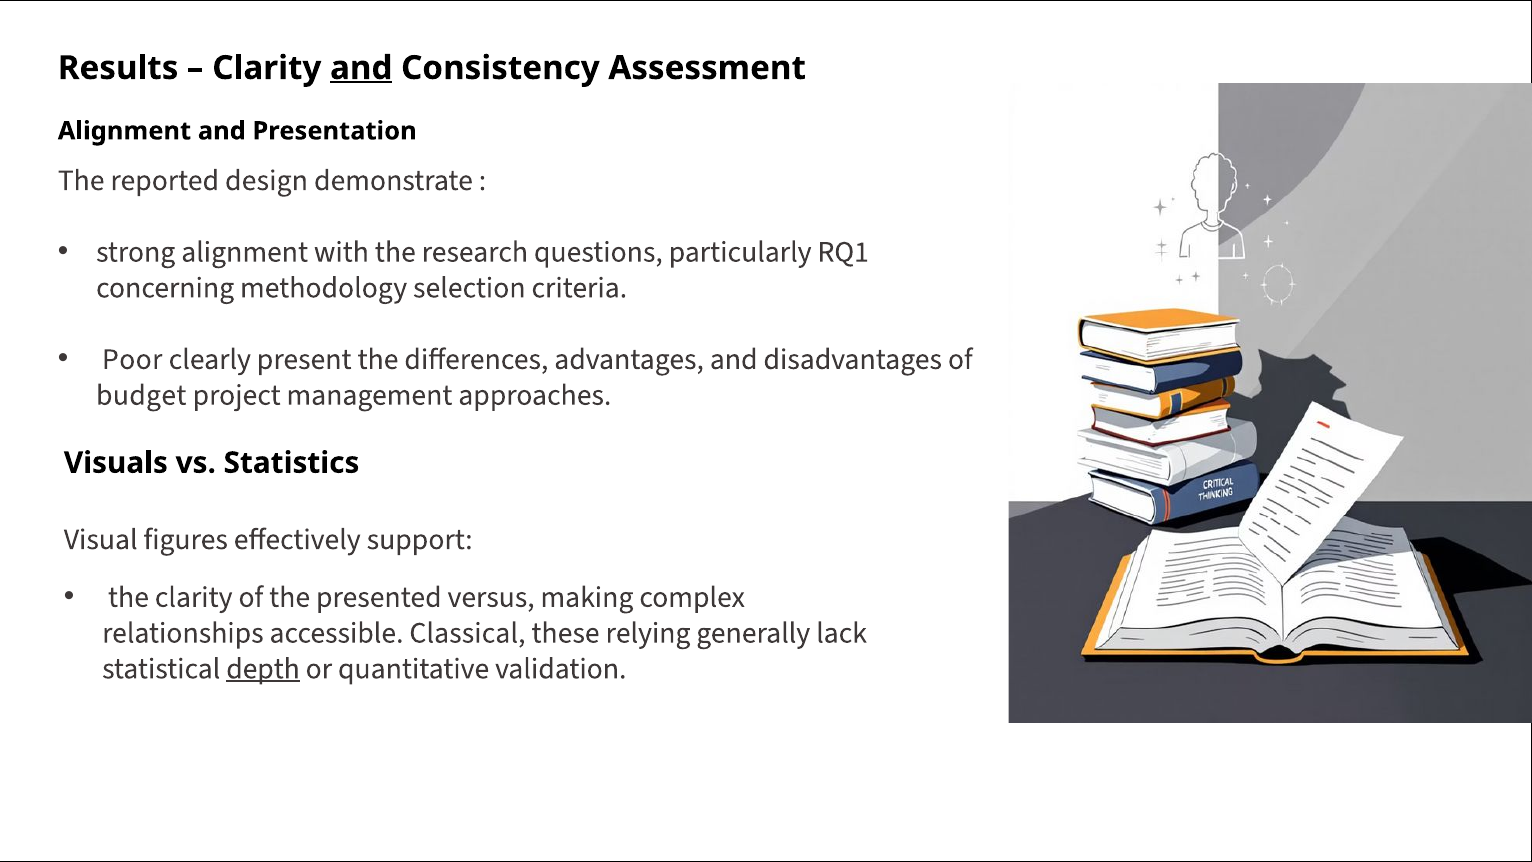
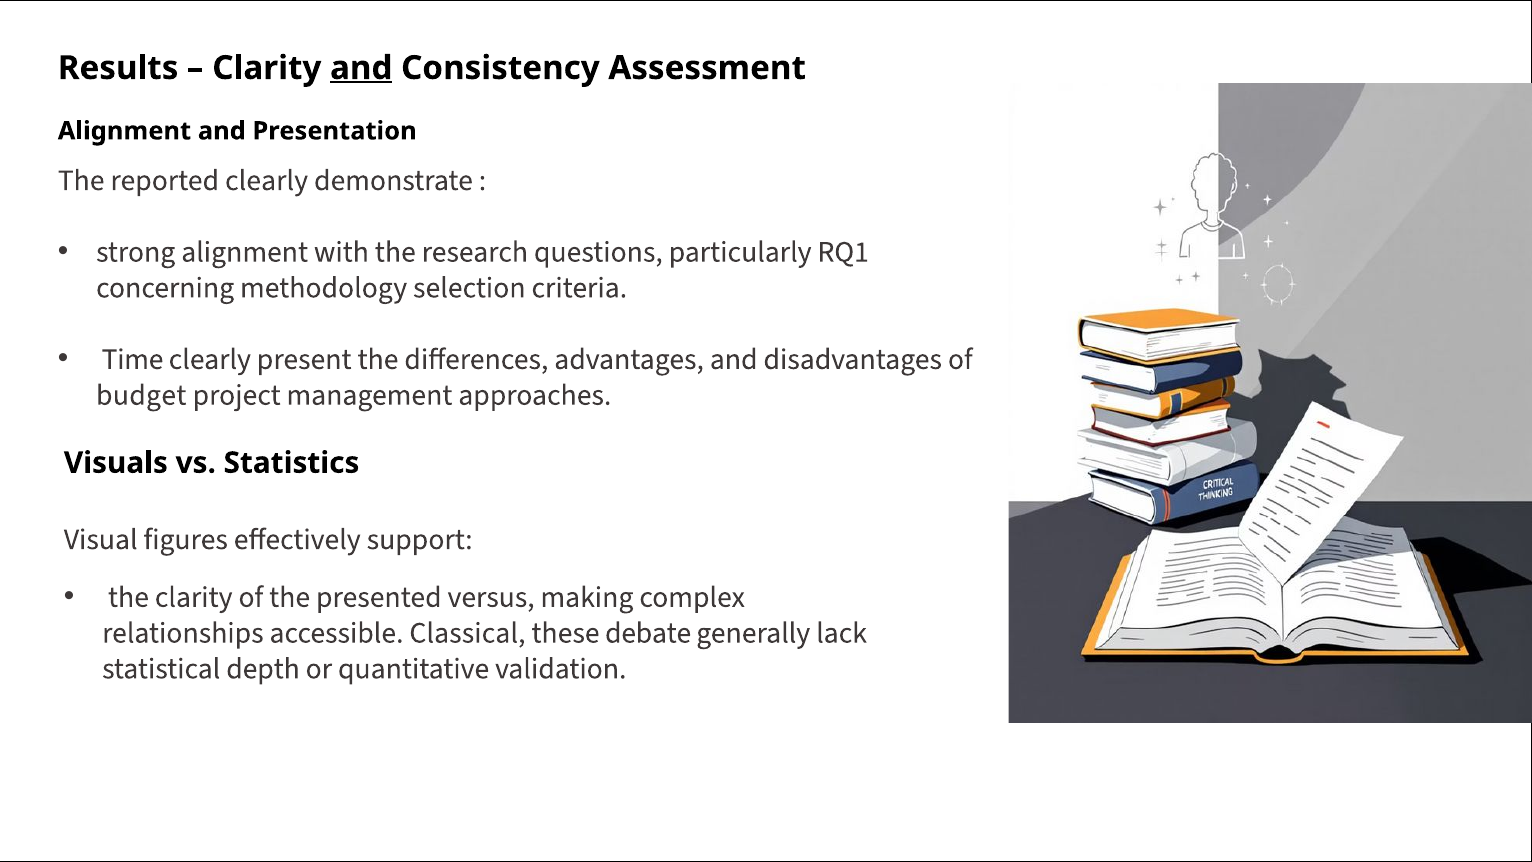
reported design: design -> clearly (267, 180)
Poor: Poor -> Time (133, 359)
relying: relying -> debate (648, 633)
depth underline: present -> none (263, 668)
